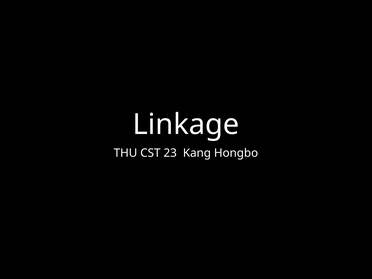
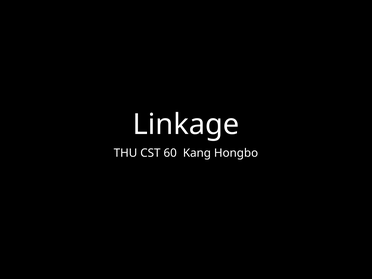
23: 23 -> 60 (170, 153)
